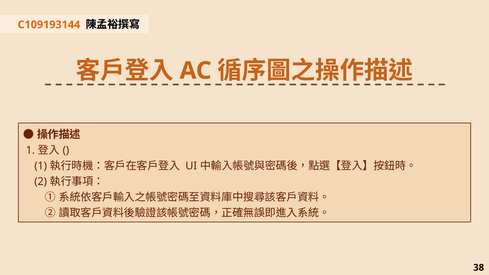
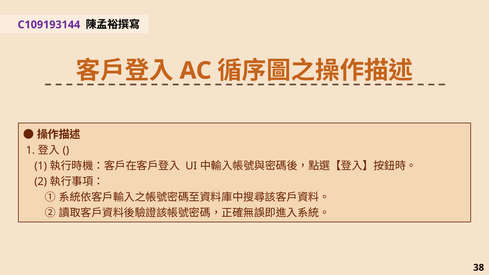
C109193144 colour: orange -> purple (49, 25)
